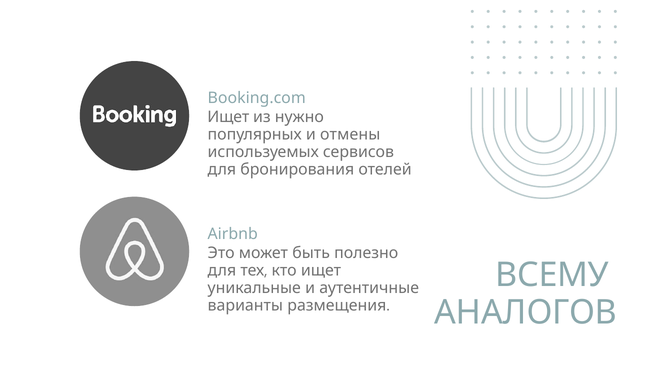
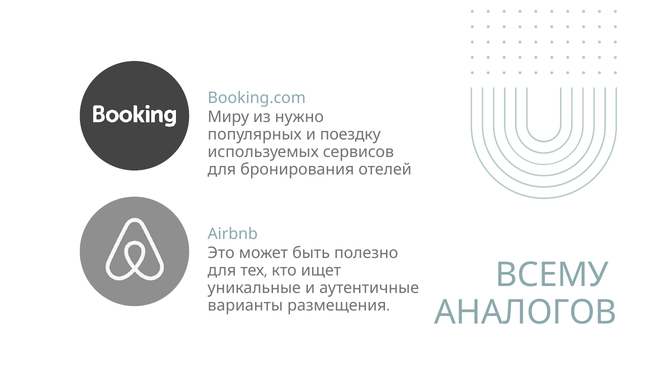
Ищет: Ищет -> Миру (228, 117)
отмены: отмены -> поездку (350, 135)
